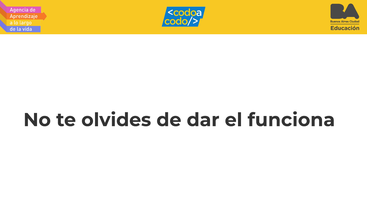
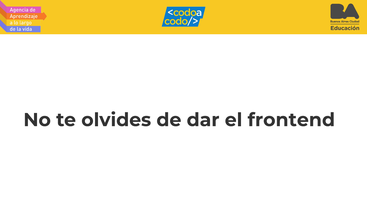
funciona: funciona -> frontend (291, 120)
